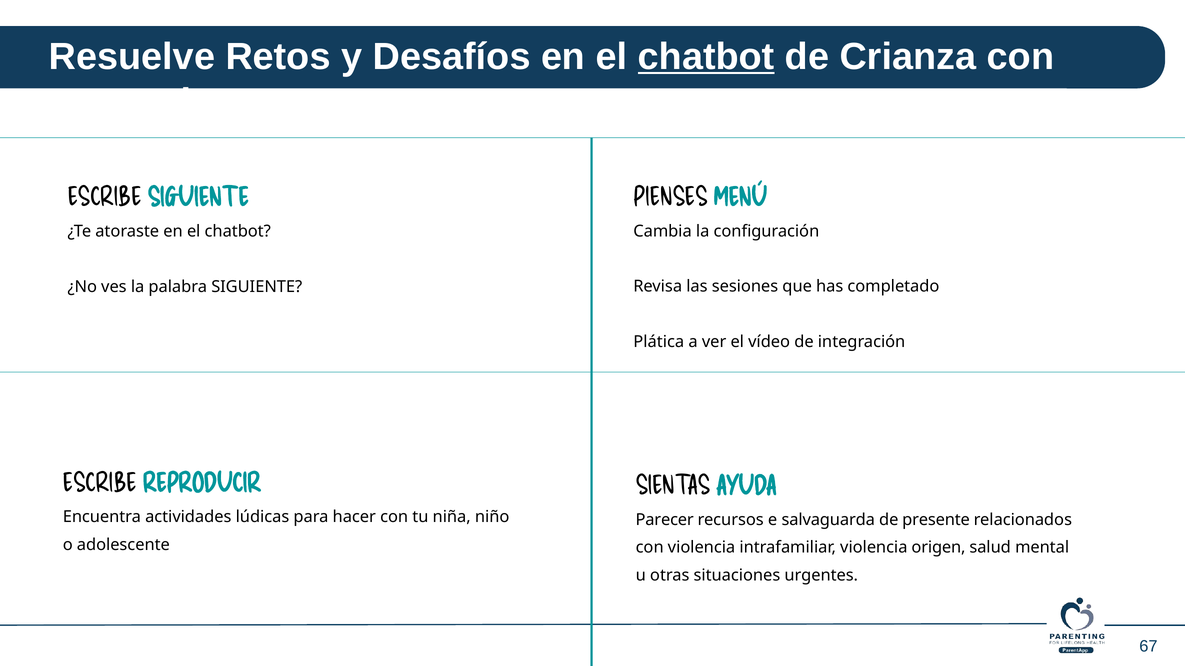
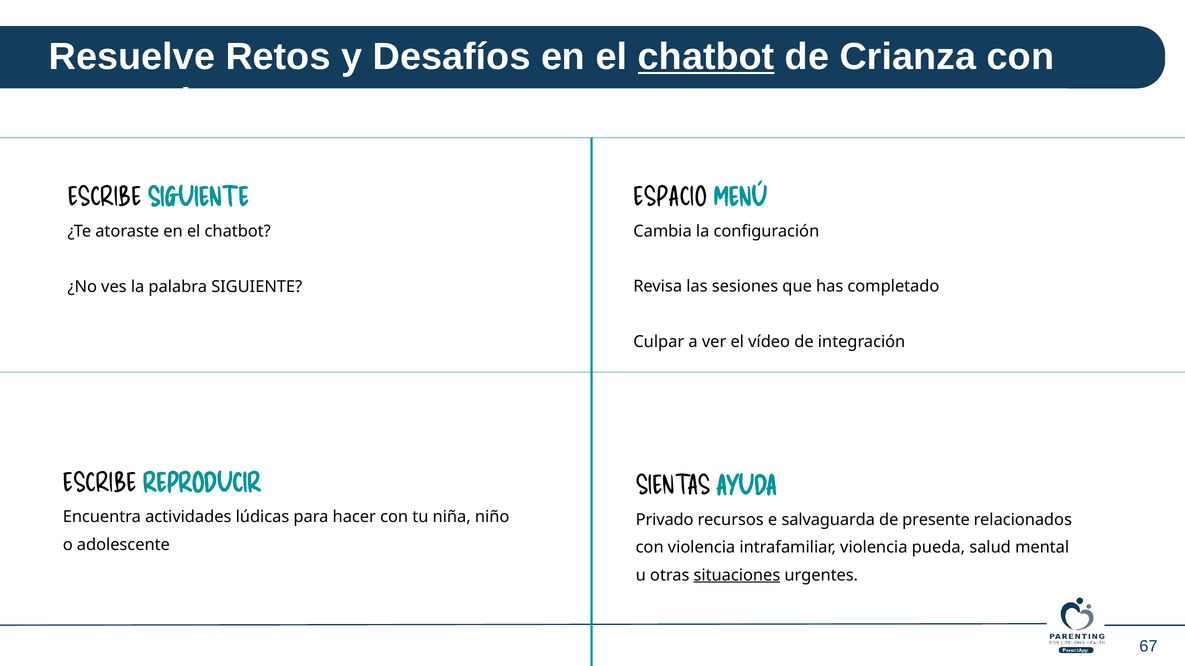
PIENSES: PIENSES -> ESPACIO (670, 198)
Plática: Plática -> Culpar (659, 342)
Parecer: Parecer -> Privado (665, 520)
origen: origen -> pueda (938, 548)
situaciones underline: none -> present (737, 576)
